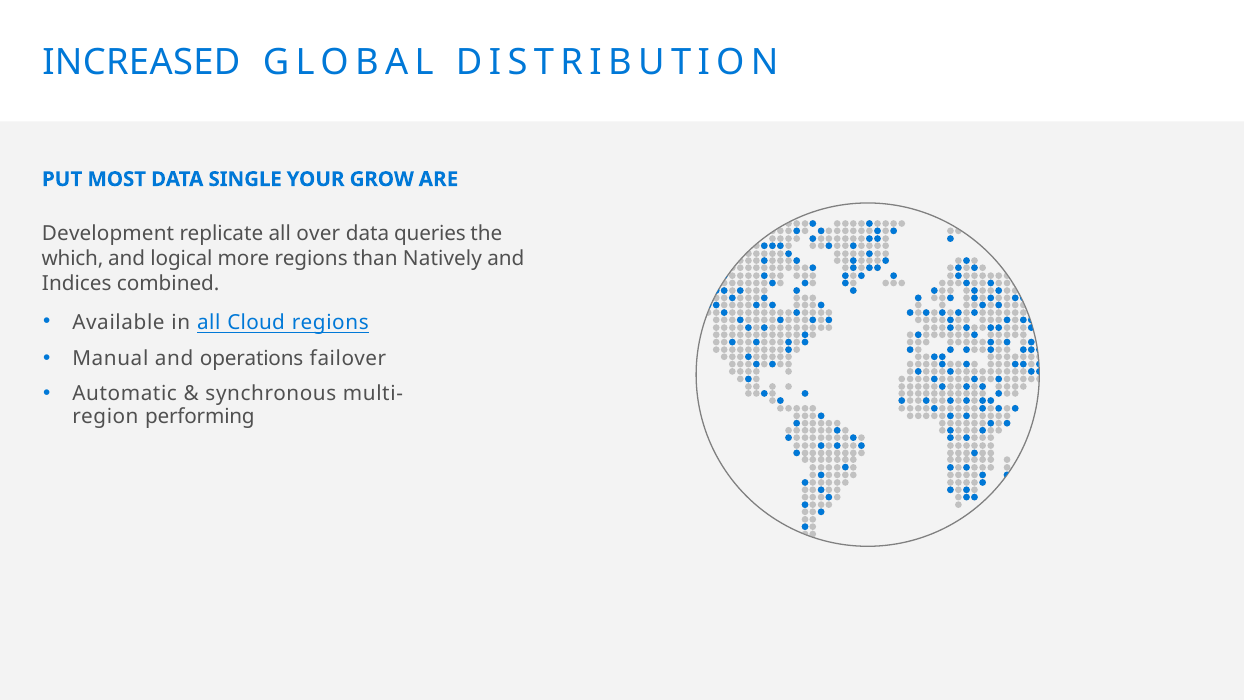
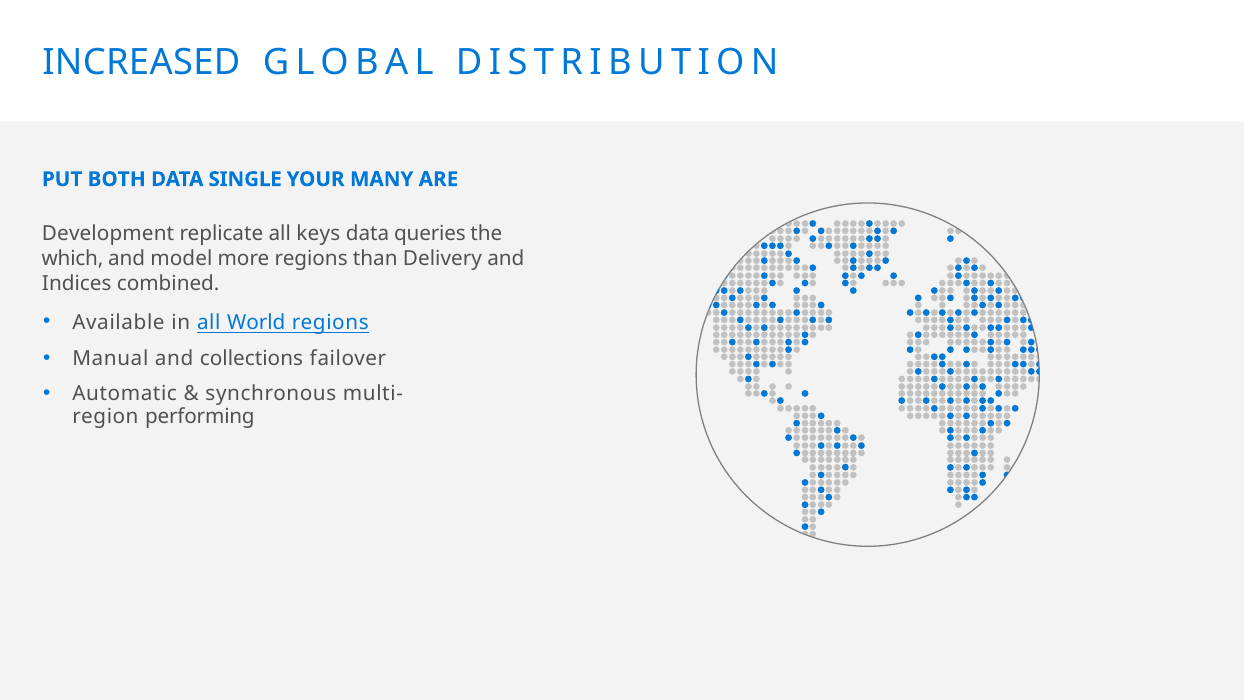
MOST: MOST -> BOTH (117, 179)
GROW: GROW -> MANY (382, 179)
over: over -> keys (318, 234)
logical: logical -> model (181, 258)
Natively: Natively -> Delivery (443, 258)
Cloud: Cloud -> World (256, 323)
operations: operations -> collections (251, 358)
